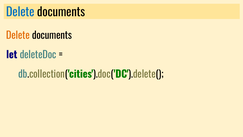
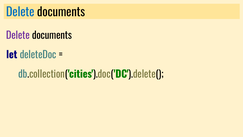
Delete colour: orange -> purple (18, 35)
